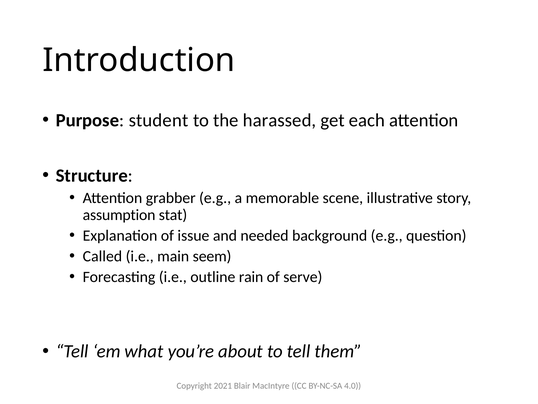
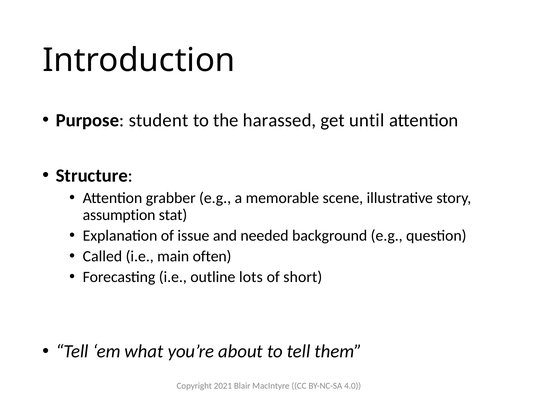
each: each -> until (367, 120)
seem: seem -> often (212, 256)
rain: rain -> lots (251, 277)
serve: serve -> short (303, 277)
